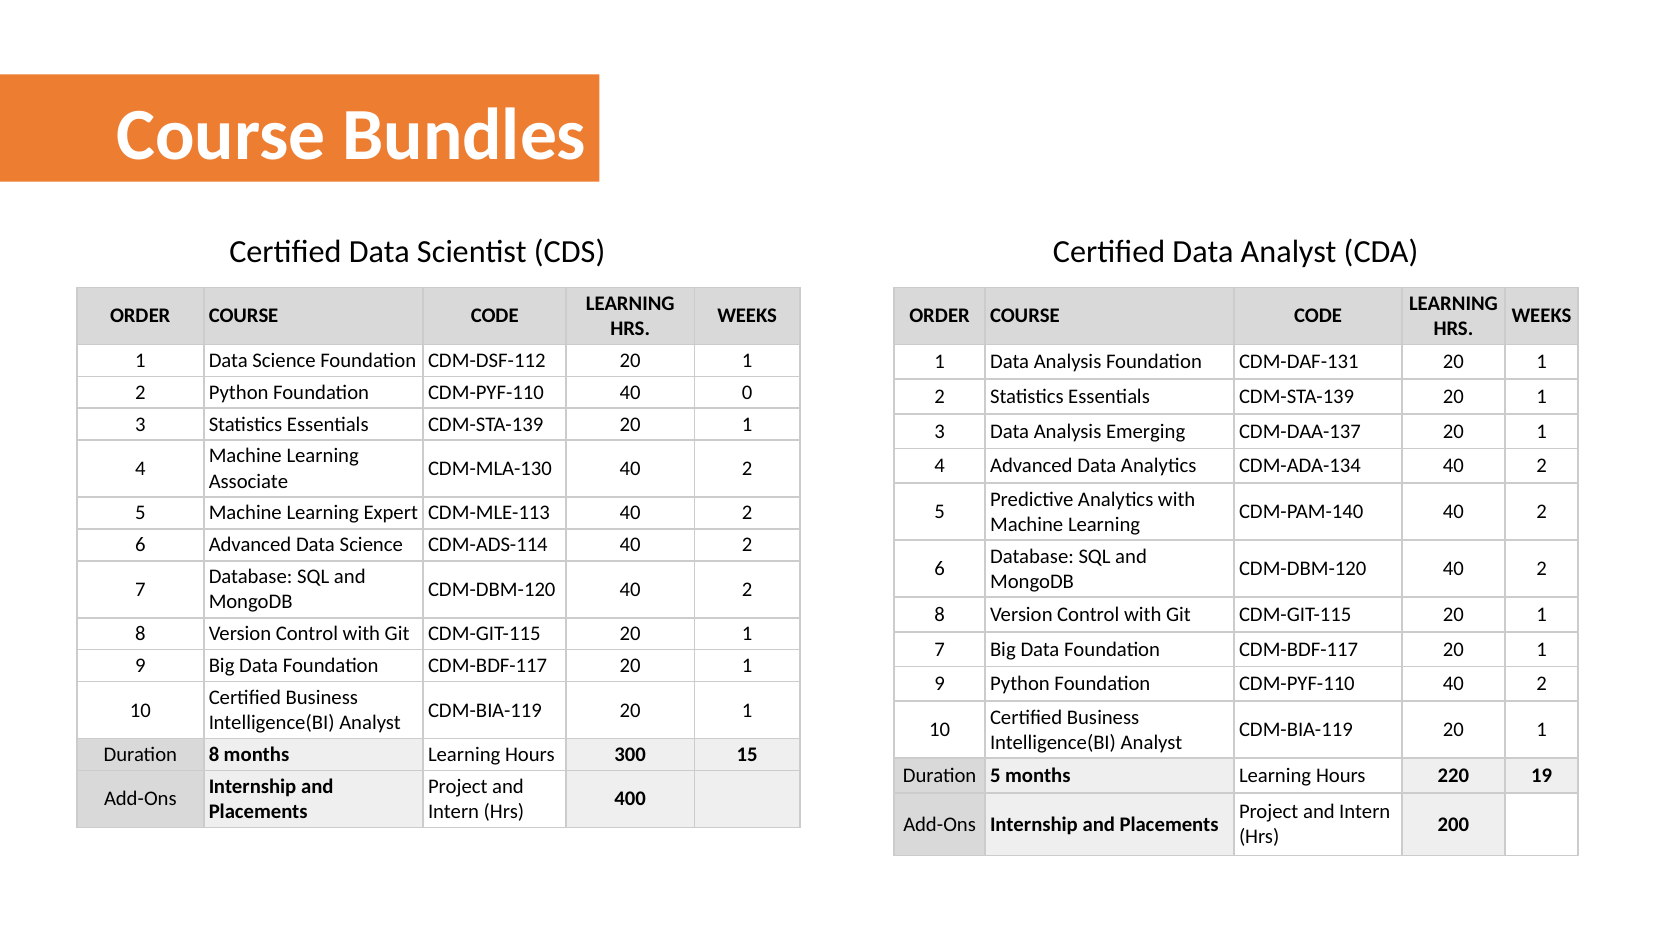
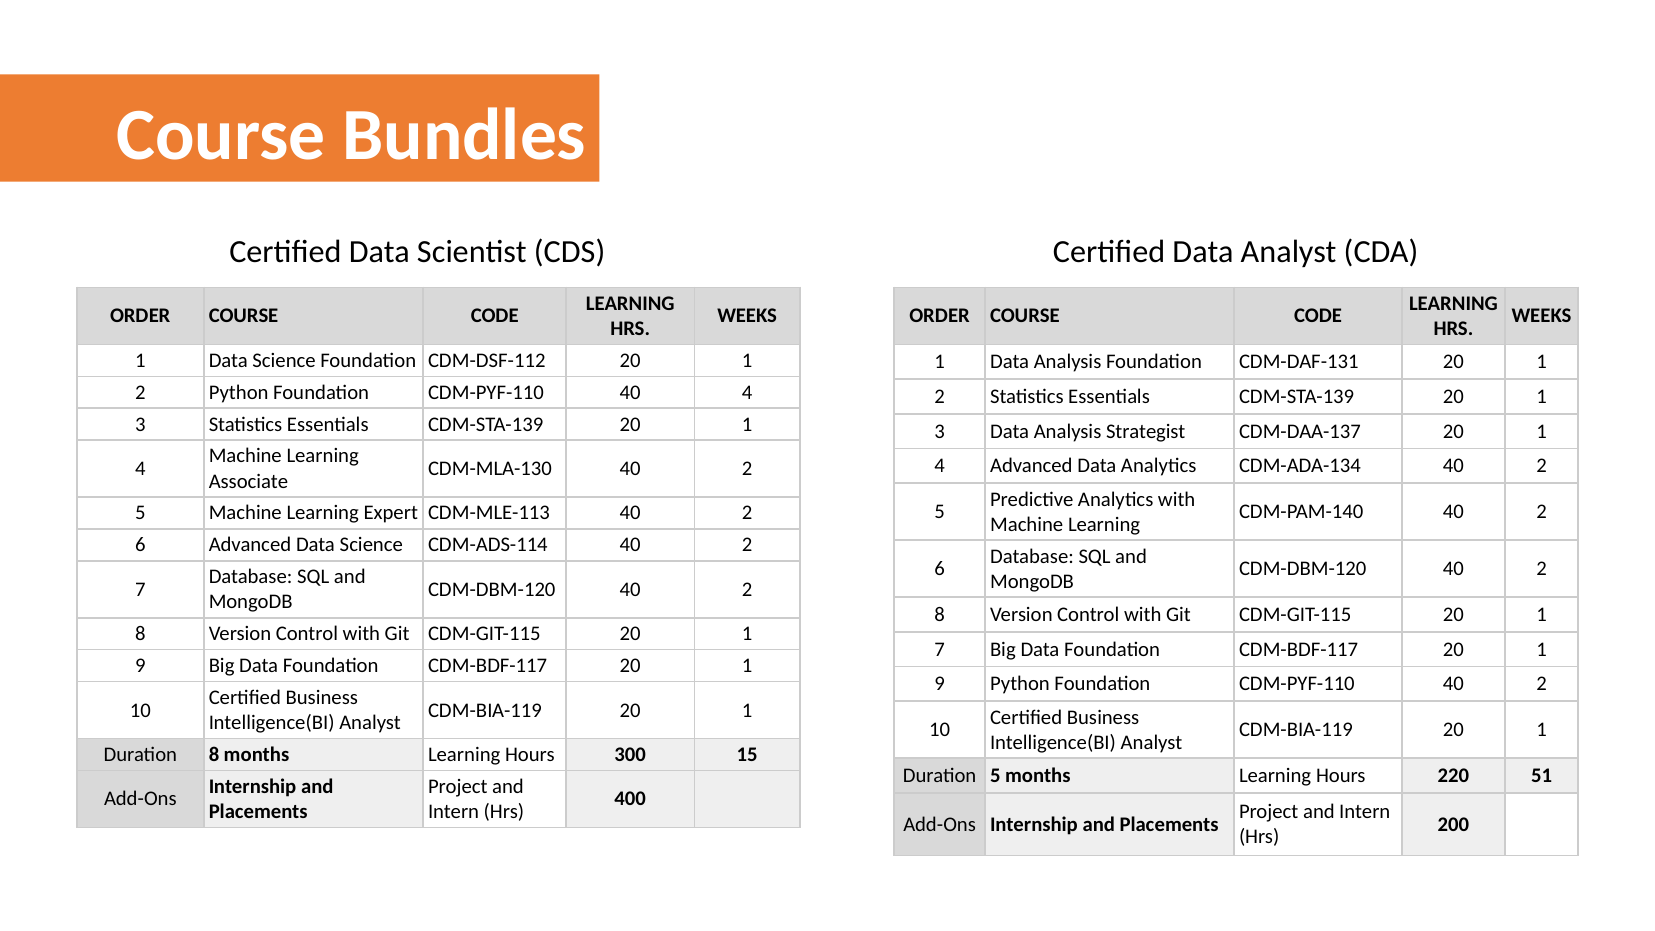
40 0: 0 -> 4 (747, 392)
Emerging: Emerging -> Strategist (1146, 431)
19: 19 -> 51 (1542, 776)
